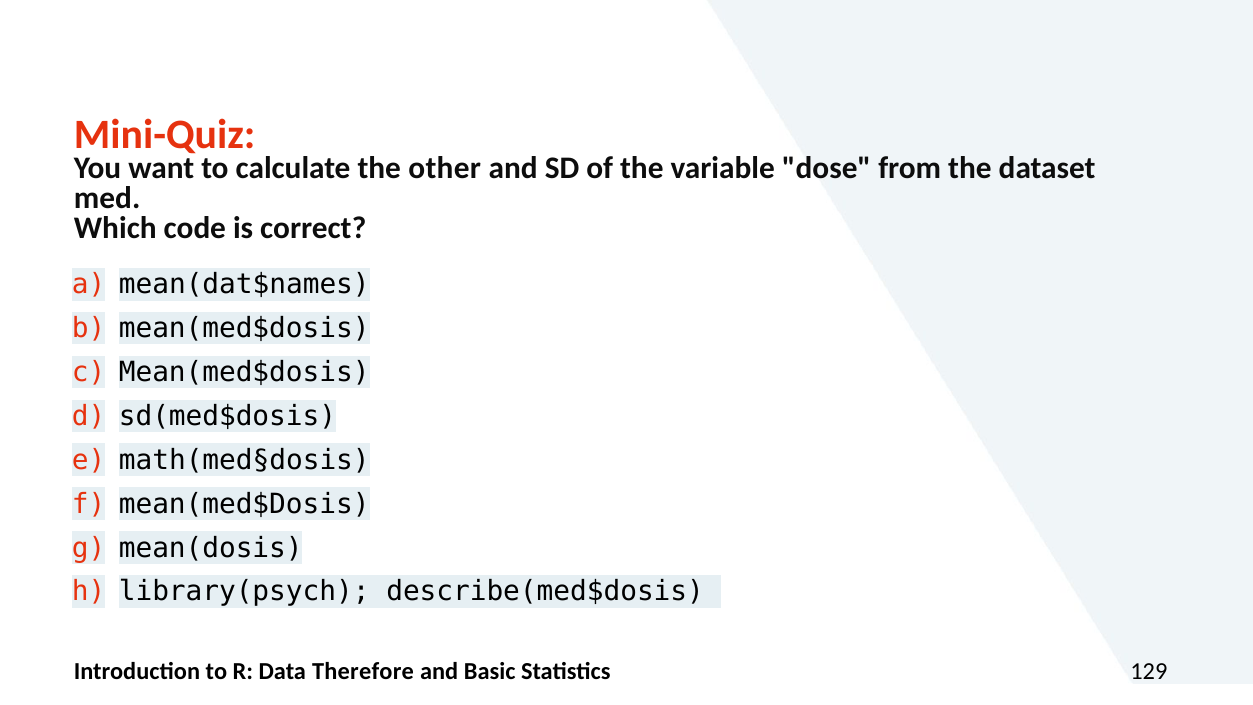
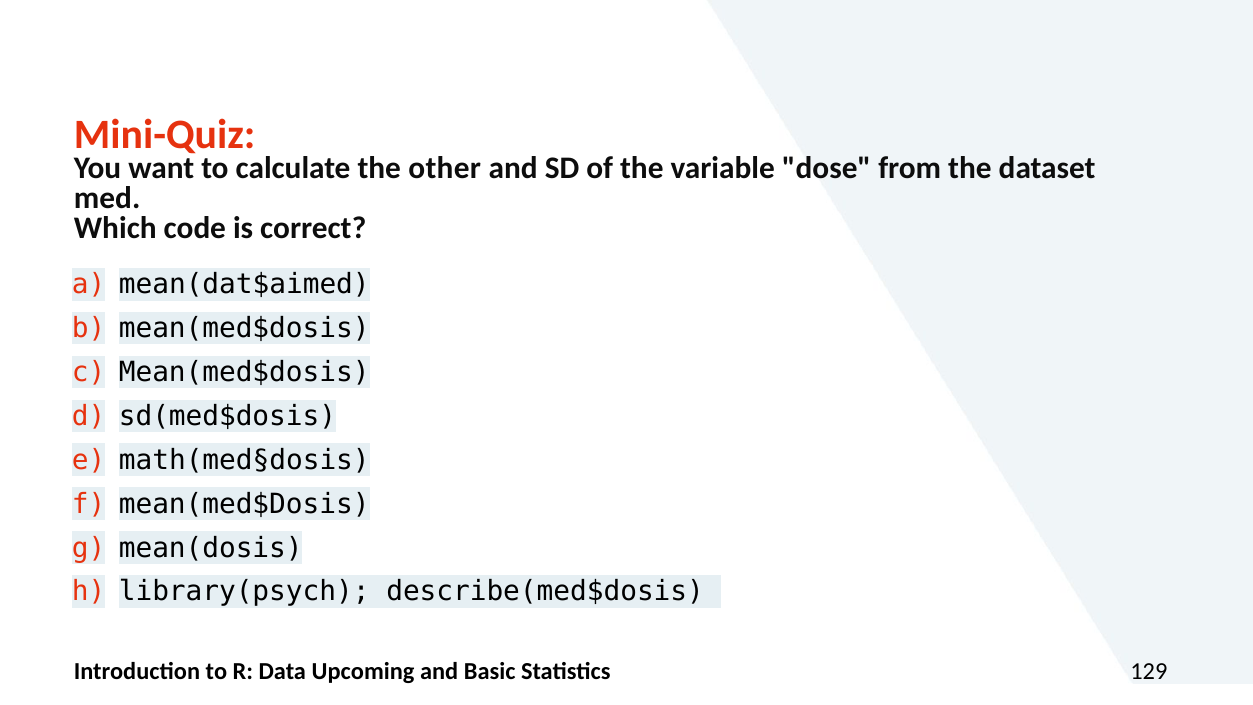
mean(dat$names: mean(dat$names -> mean(dat$aimed (244, 285)
Therefore: Therefore -> Upcoming (363, 672)
